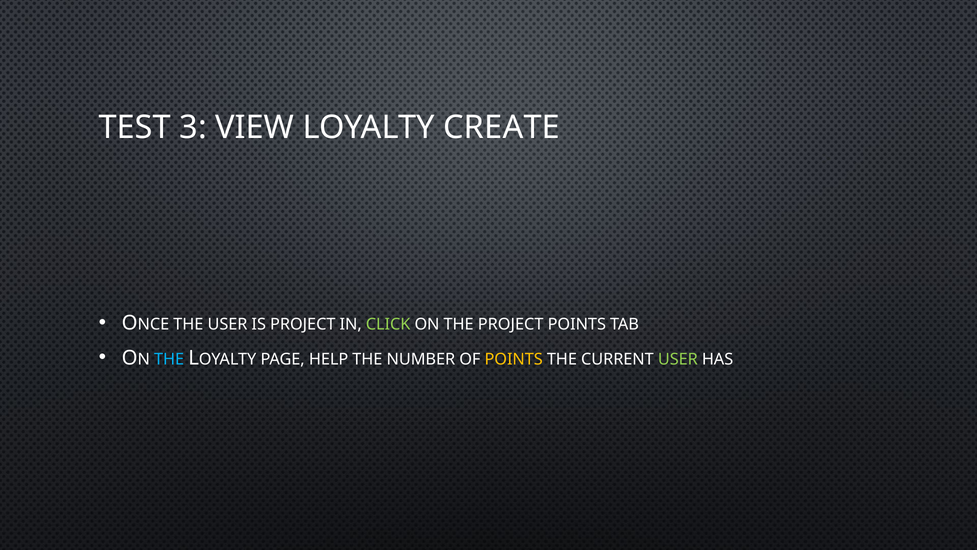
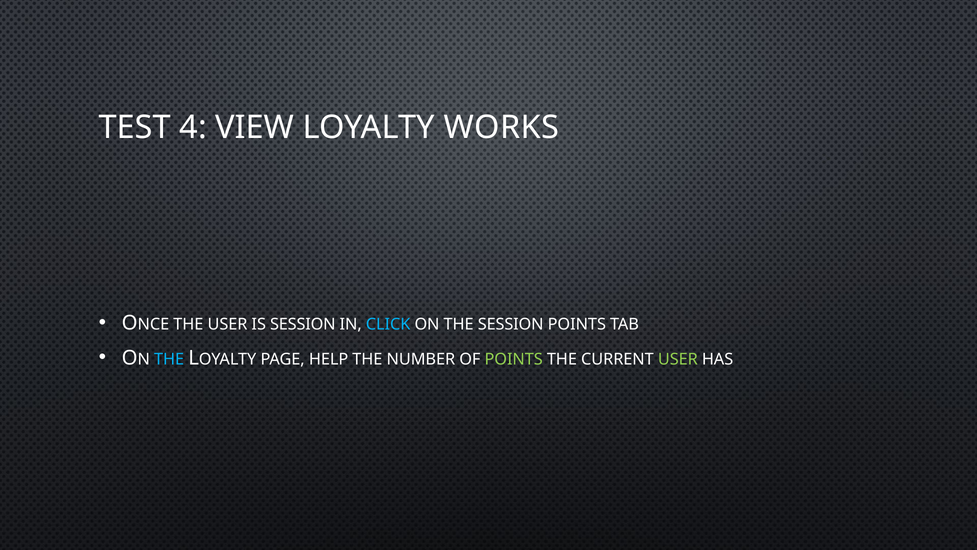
3: 3 -> 4 (193, 127)
CREATE: CREATE -> WORKS (501, 127)
IS PROJECT: PROJECT -> SESSION (303, 324)
CLICK colour: light green -> light blue (388, 324)
THE PROJECT: PROJECT -> SESSION (511, 324)
POINTS colour: yellow -> light green (514, 359)
